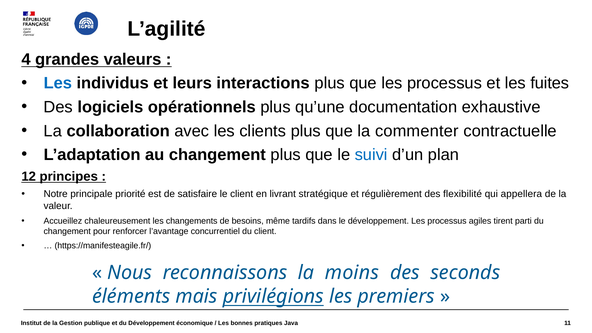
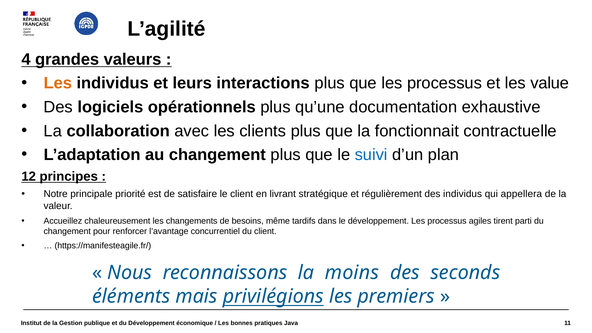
Les colour: blue -> orange (58, 83)
fuites: fuites -> value (550, 83)
commenter: commenter -> fonctionnait (417, 131)
des flexibilité: flexibilité -> individus (463, 194)
